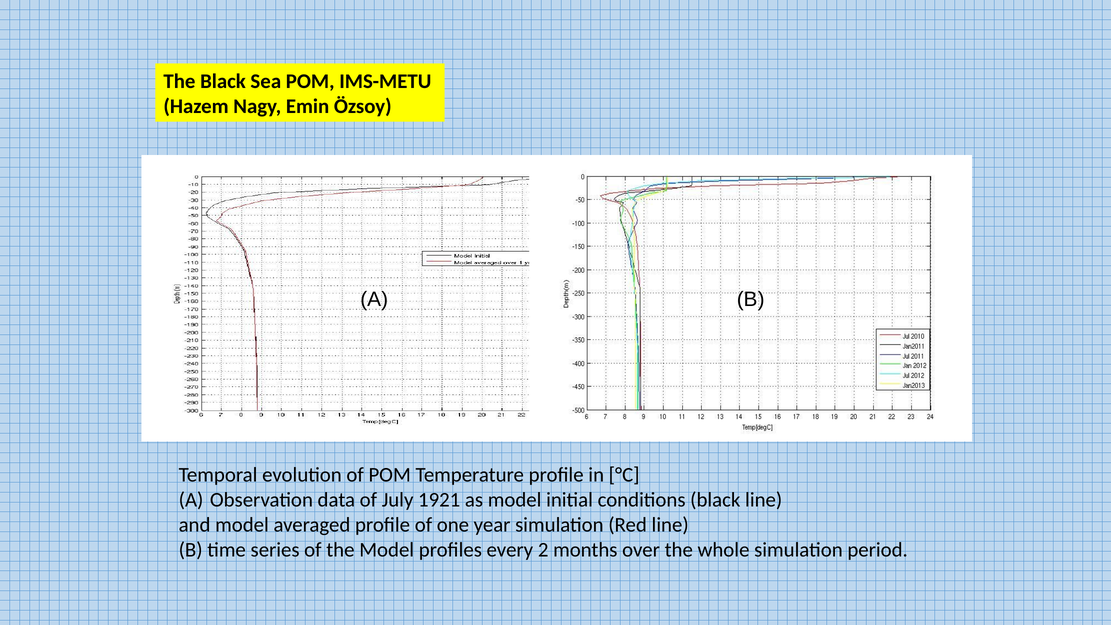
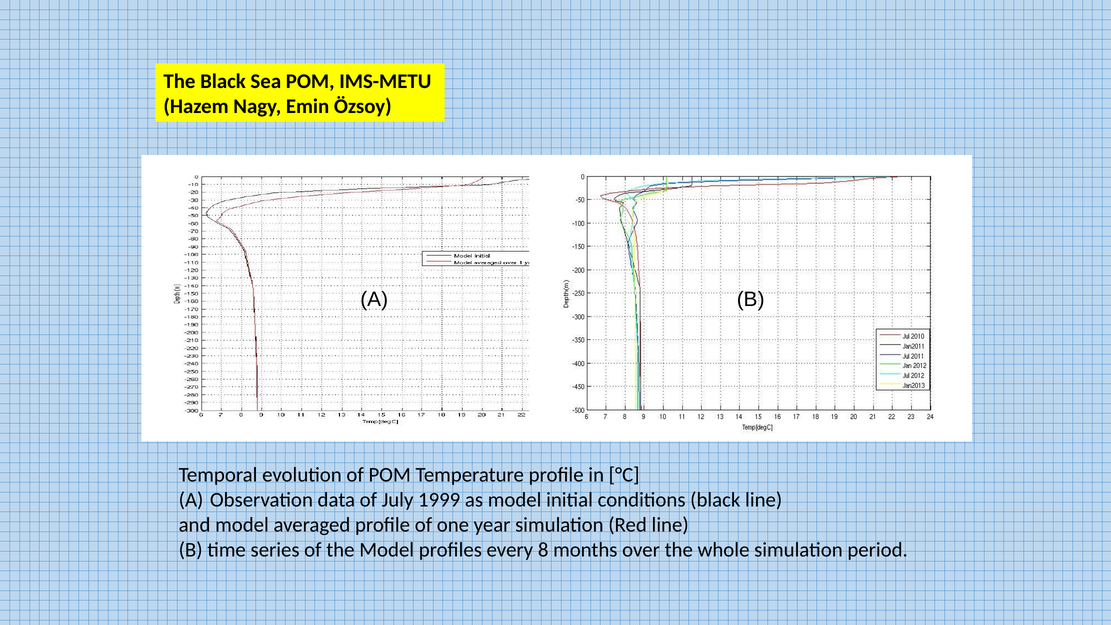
1921: 1921 -> 1999 (439, 500)
2: 2 -> 8 (543, 550)
